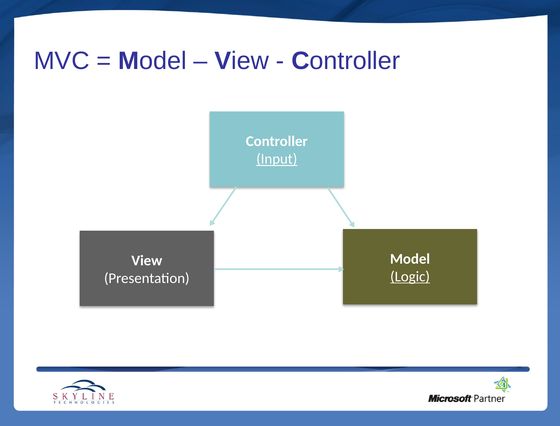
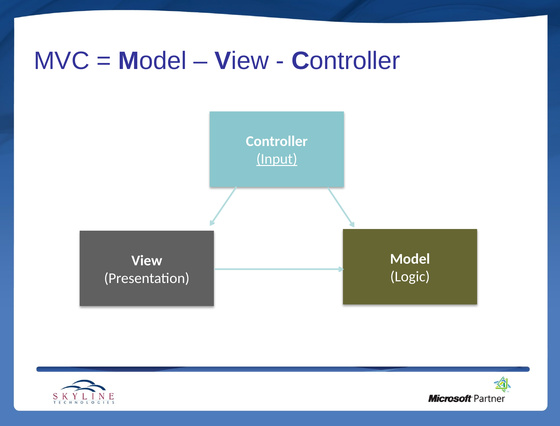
Logic underline: present -> none (410, 277)
